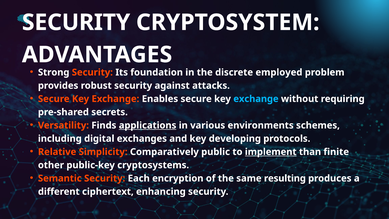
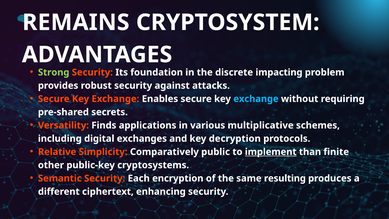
SECURITY: SECURITY -> REMAINS (76, 22)
Strong colour: white -> light green (54, 72)
employed: employed -> impacting (279, 72)
applications underline: present -> none (148, 125)
environments: environments -> multiplicative (261, 125)
developing: developing -> decryption (235, 138)
